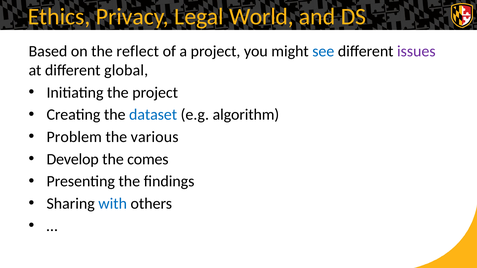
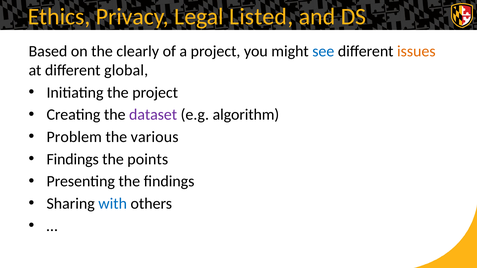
World: World -> Listed (261, 17)
reflect: reflect -> clearly (138, 51)
issues colour: purple -> orange (416, 51)
dataset colour: blue -> purple (153, 115)
Develop: Develop -> Findings (73, 159)
comes: comes -> points (148, 159)
